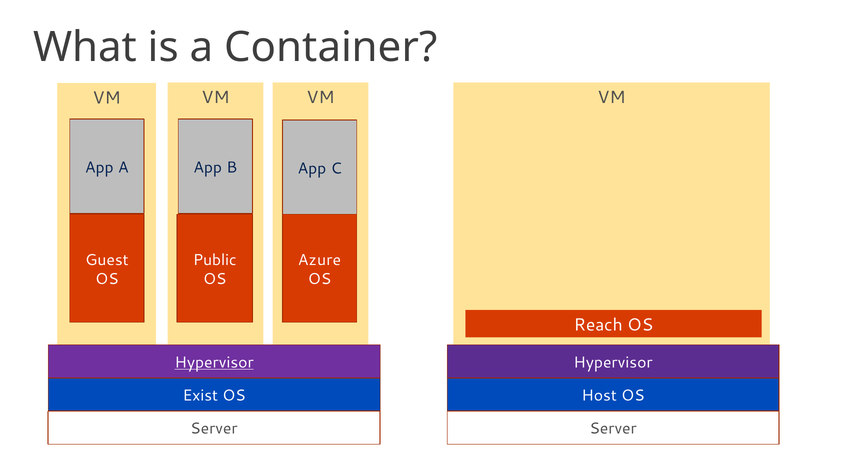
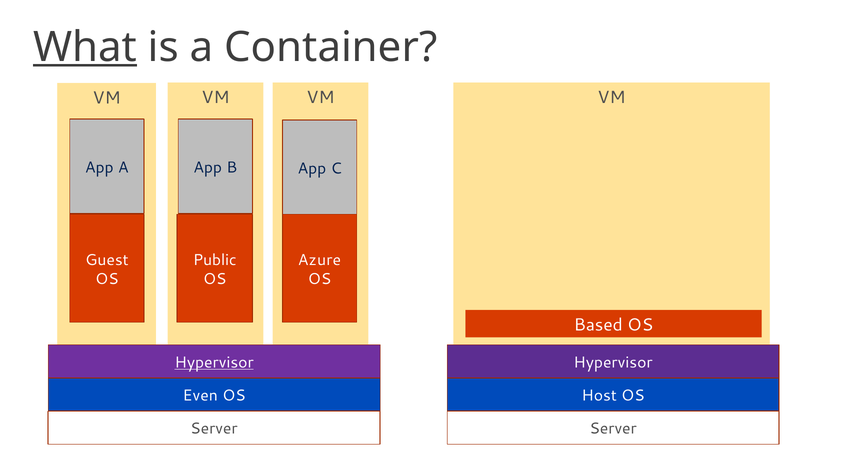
What underline: none -> present (85, 47)
Reach: Reach -> Based (598, 325)
Exist: Exist -> Even (200, 396)
